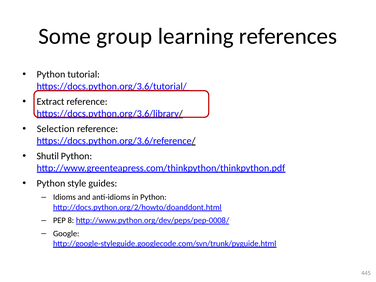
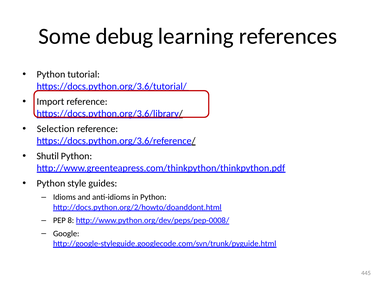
group: group -> debug (124, 36)
Extract: Extract -> Import (50, 102)
